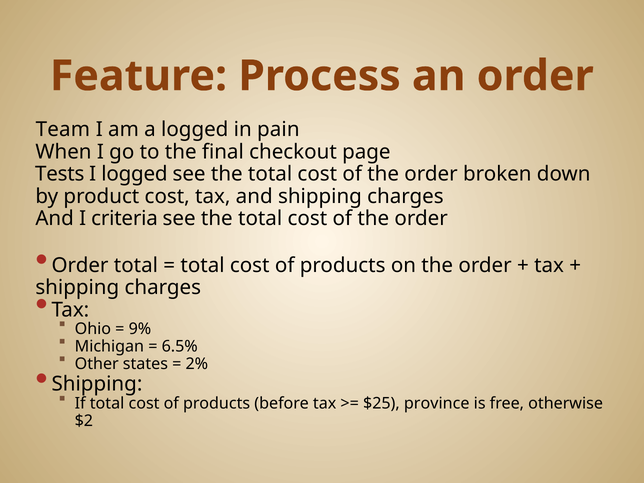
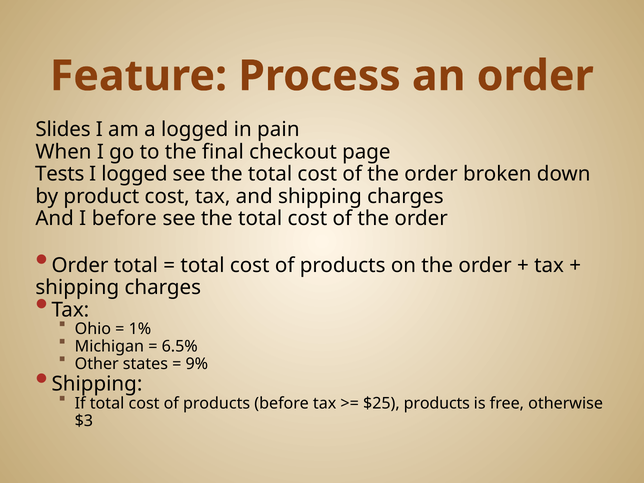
Team: Team -> Slides (63, 130)
I criteria: criteria -> before (124, 218)
9%: 9% -> 1% (140, 329)
2%: 2% -> 9% (197, 364)
$25 province: province -> products (437, 403)
$2: $2 -> $3 (84, 421)
